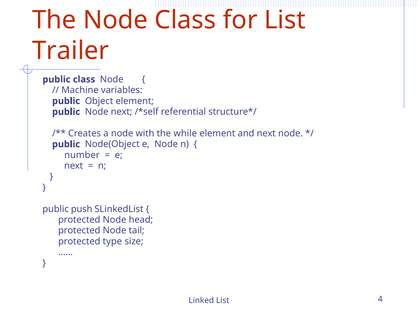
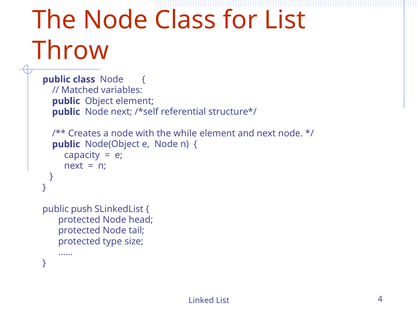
Trailer: Trailer -> Throw (71, 51)
Machine: Machine -> Matched (80, 90)
number: number -> capacity (82, 155)
